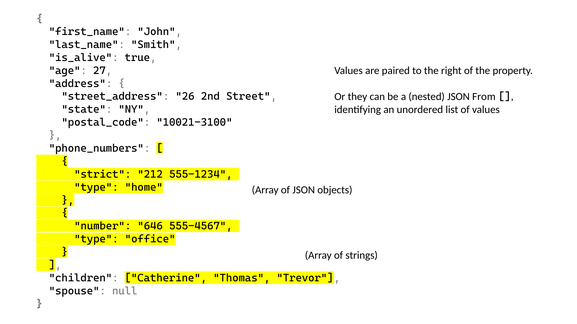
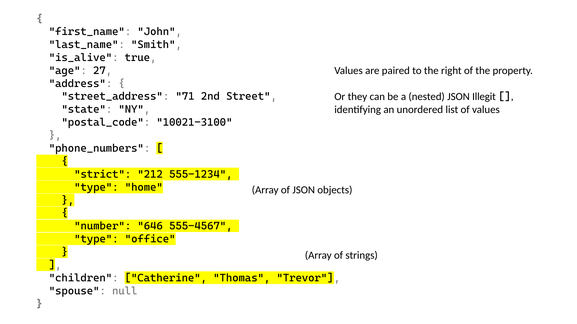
26: 26 -> 71 (185, 97)
From: From -> Illegit (484, 97)
